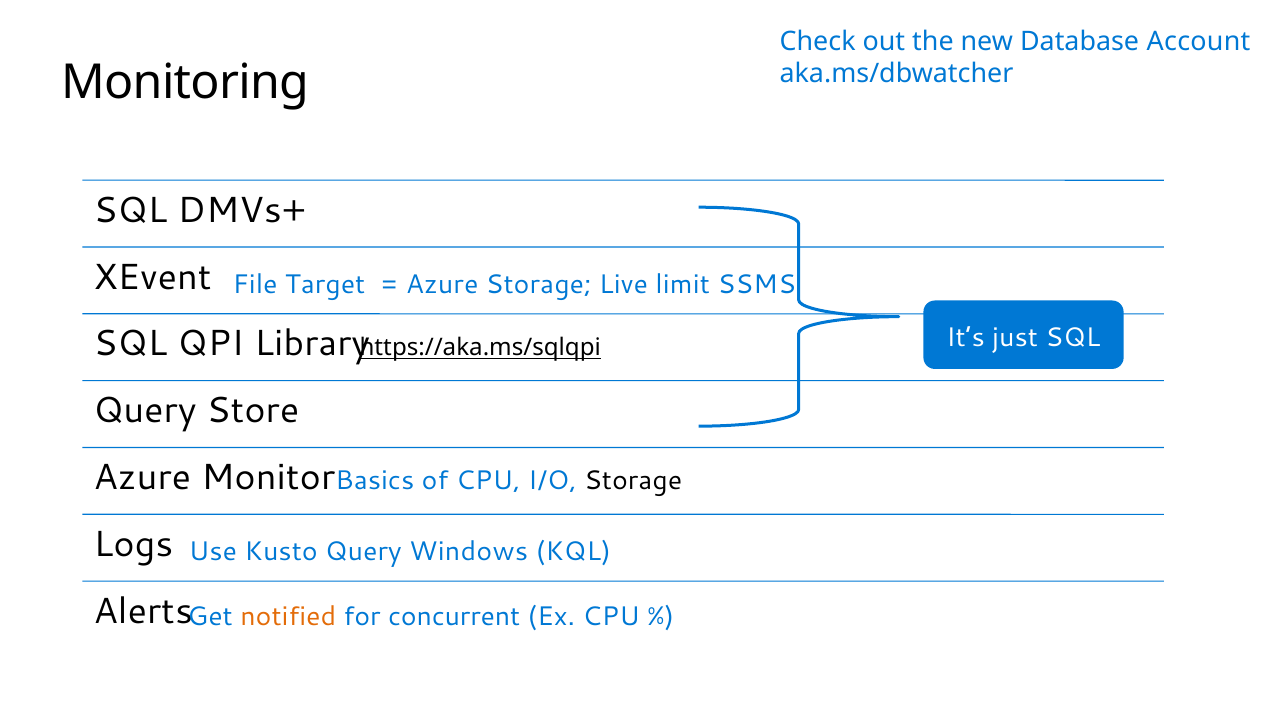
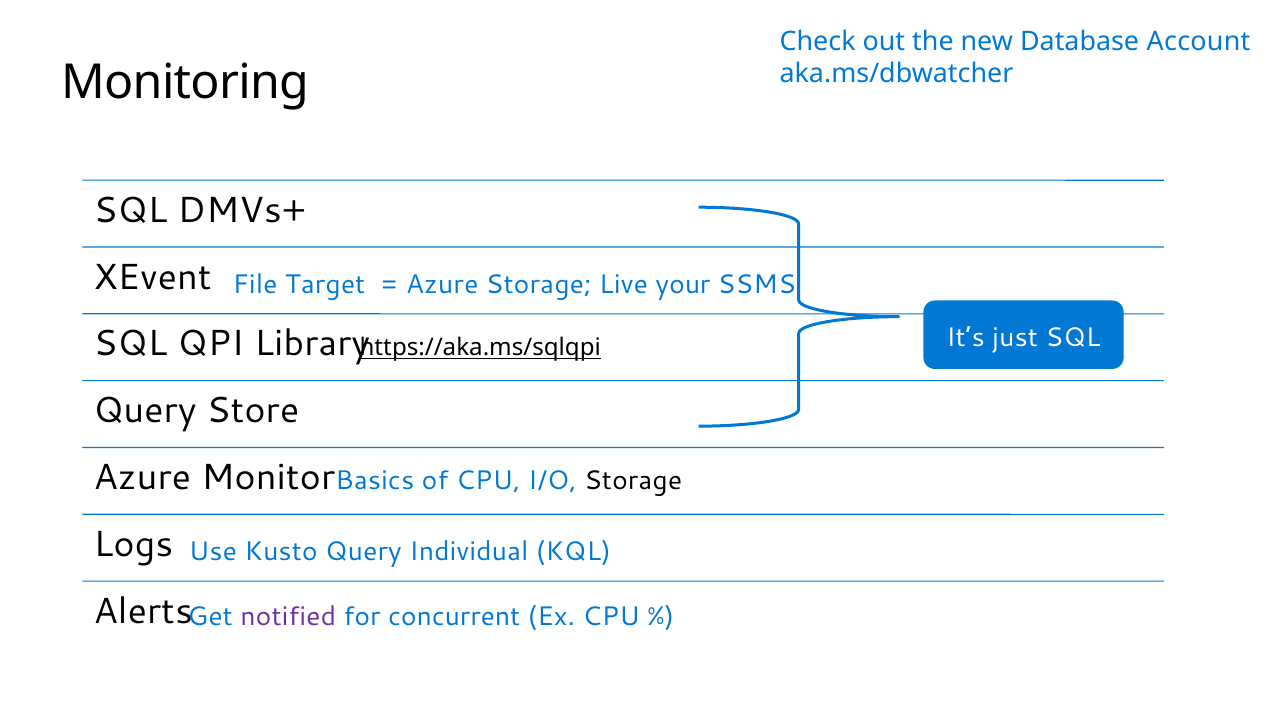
limit: limit -> your (683, 285)
Windows: Windows -> Individual (469, 552)
notified colour: orange -> purple (288, 617)
